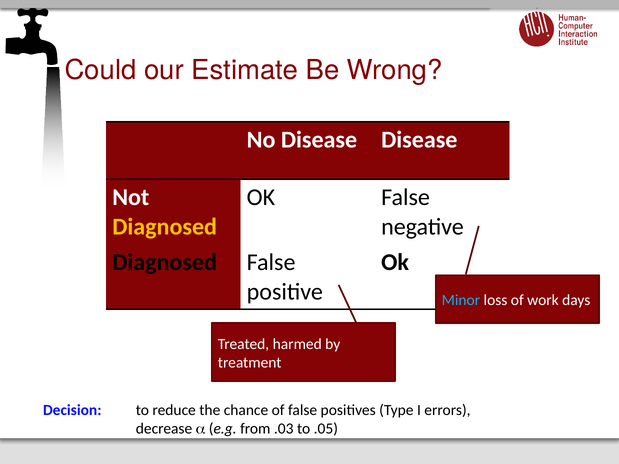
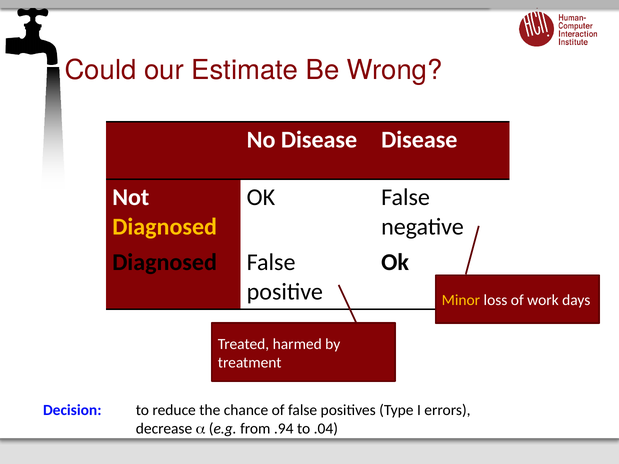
Minor colour: light blue -> yellow (461, 300)
.03: .03 -> .94 (284, 429)
.05: .05 -> .04 (326, 429)
